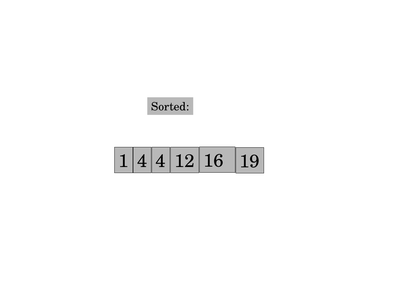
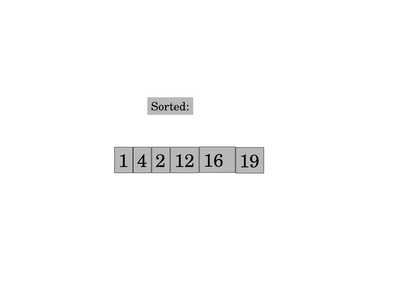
4 4: 4 -> 2 (161, 161)
